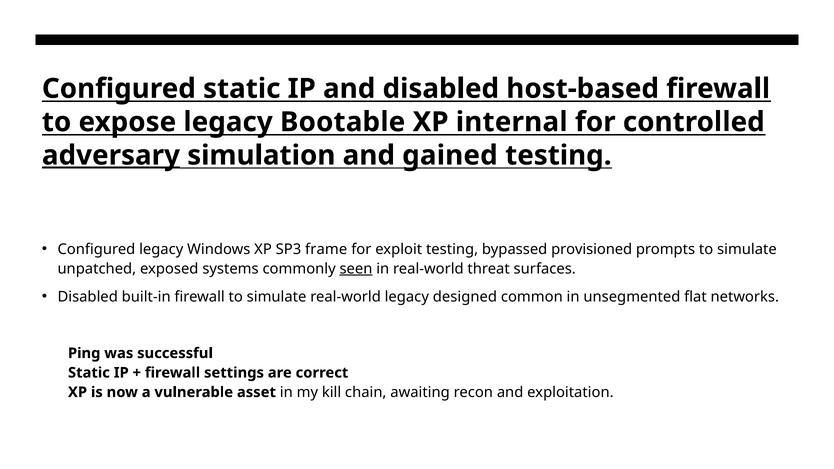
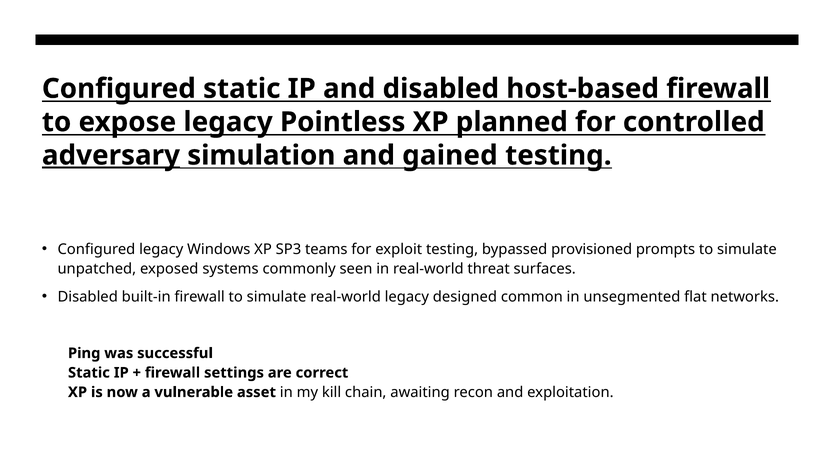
Bootable: Bootable -> Pointless (343, 122)
internal: internal -> planned (512, 122)
frame: frame -> teams (326, 249)
seen underline: present -> none (356, 269)
